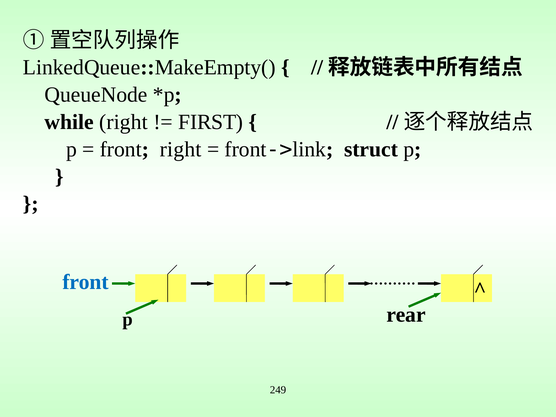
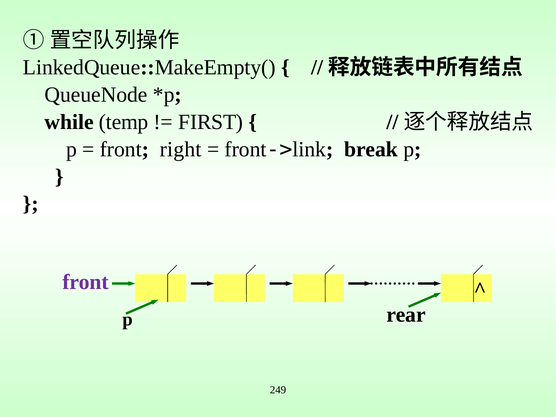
while right: right -> temp (124, 122)
struct: struct -> break (371, 149)
front colour: blue -> purple (86, 282)
